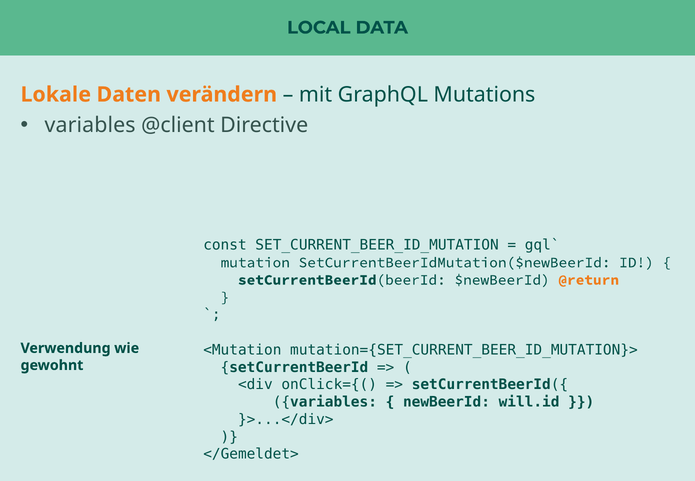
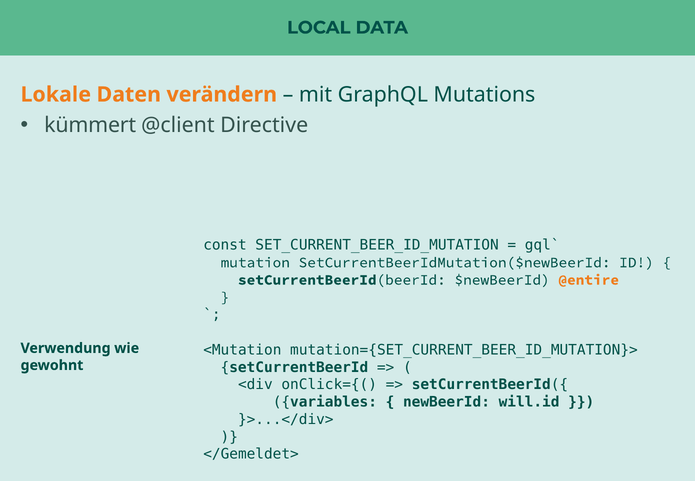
variables: variables -> kümmert (90, 125)
@return: @return -> @entire (589, 280)
